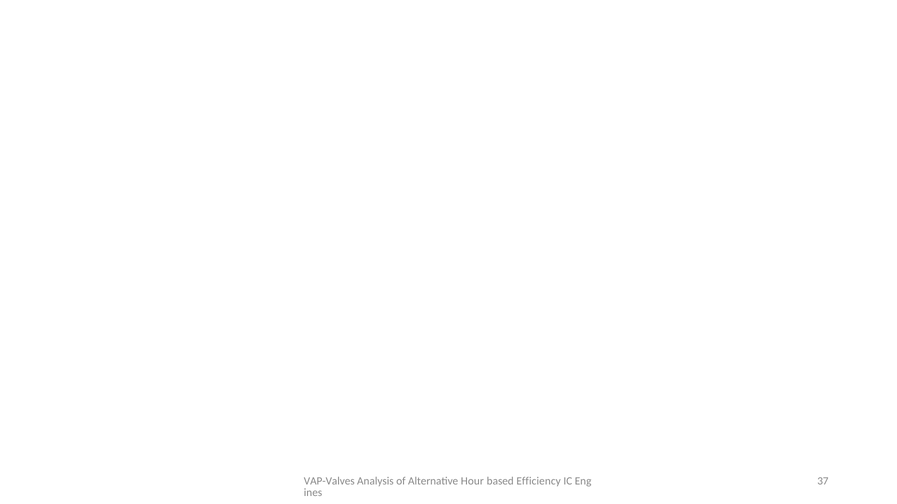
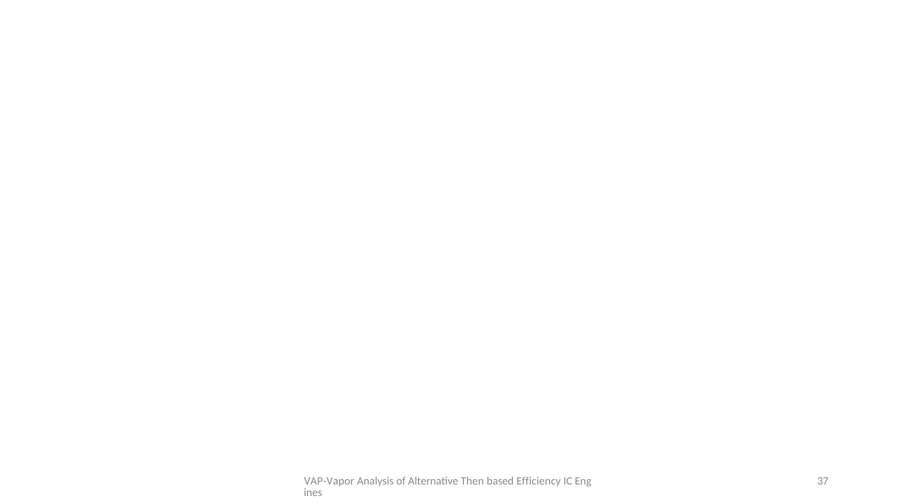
VAP-Valves: VAP-Valves -> VAP-Vapor (329, 482)
Hour: Hour -> Then (472, 482)
